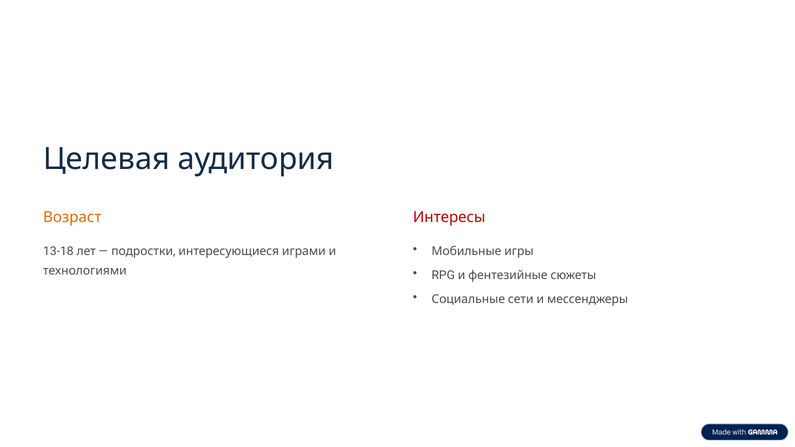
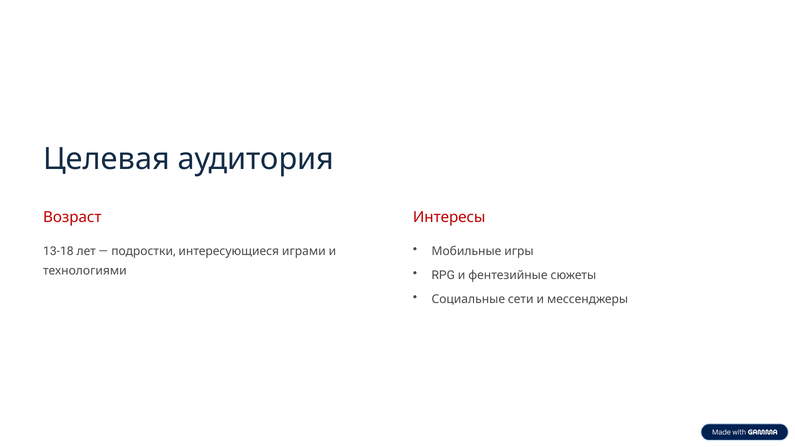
Возраст colour: orange -> red (72, 217)
